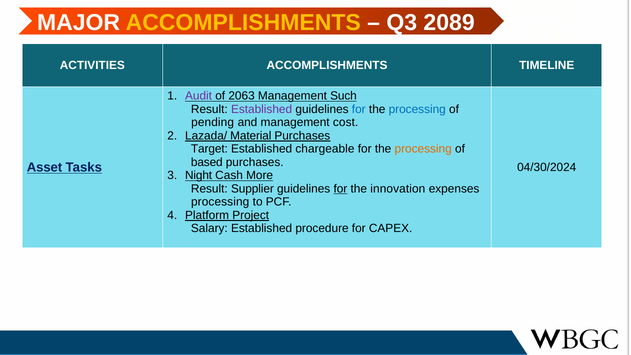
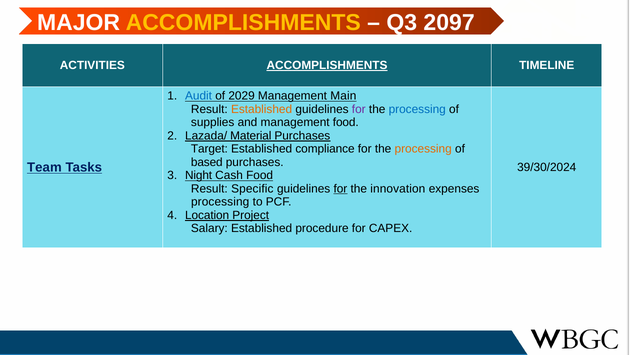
2089: 2089 -> 2097 (449, 23)
ACCOMPLISHMENTS underline: none -> present (327, 65)
Audit colour: purple -> blue (199, 96)
2063: 2063 -> 2029 (242, 96)
Such: Such -> Main (343, 96)
Established colour: purple -> orange (262, 109)
for colour: blue -> purple (359, 109)
pending: pending -> supplies (213, 122)
management cost: cost -> food (346, 122)
chargeable: chargeable -> compliance (325, 149)
Asset: Asset -> Team (44, 167)
04/30/2024: 04/30/2024 -> 39/30/2024 (547, 167)
Cash More: More -> Food (260, 175)
Supplier: Supplier -> Specific (252, 189)
Platform: Platform -> Location (207, 215)
